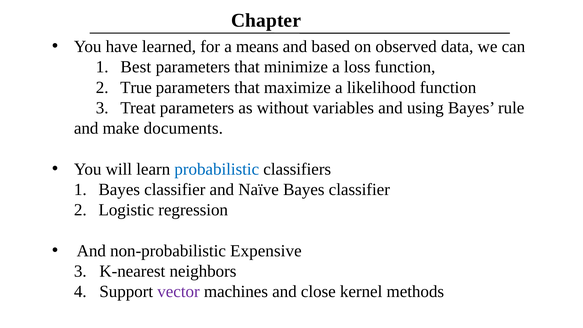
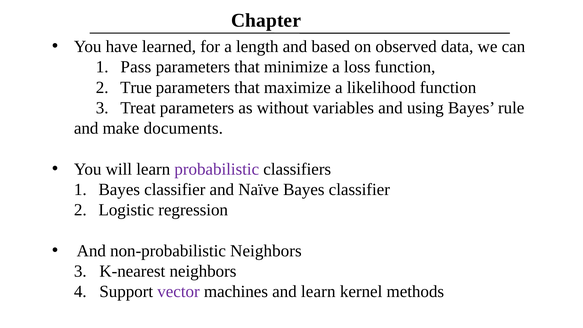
means: means -> length (257, 47)
Best: Best -> Pass (136, 67)
probabilistic colour: blue -> purple (217, 169)
non-probabilistic Expensive: Expensive -> Neighbors (266, 251)
and close: close -> learn (318, 292)
